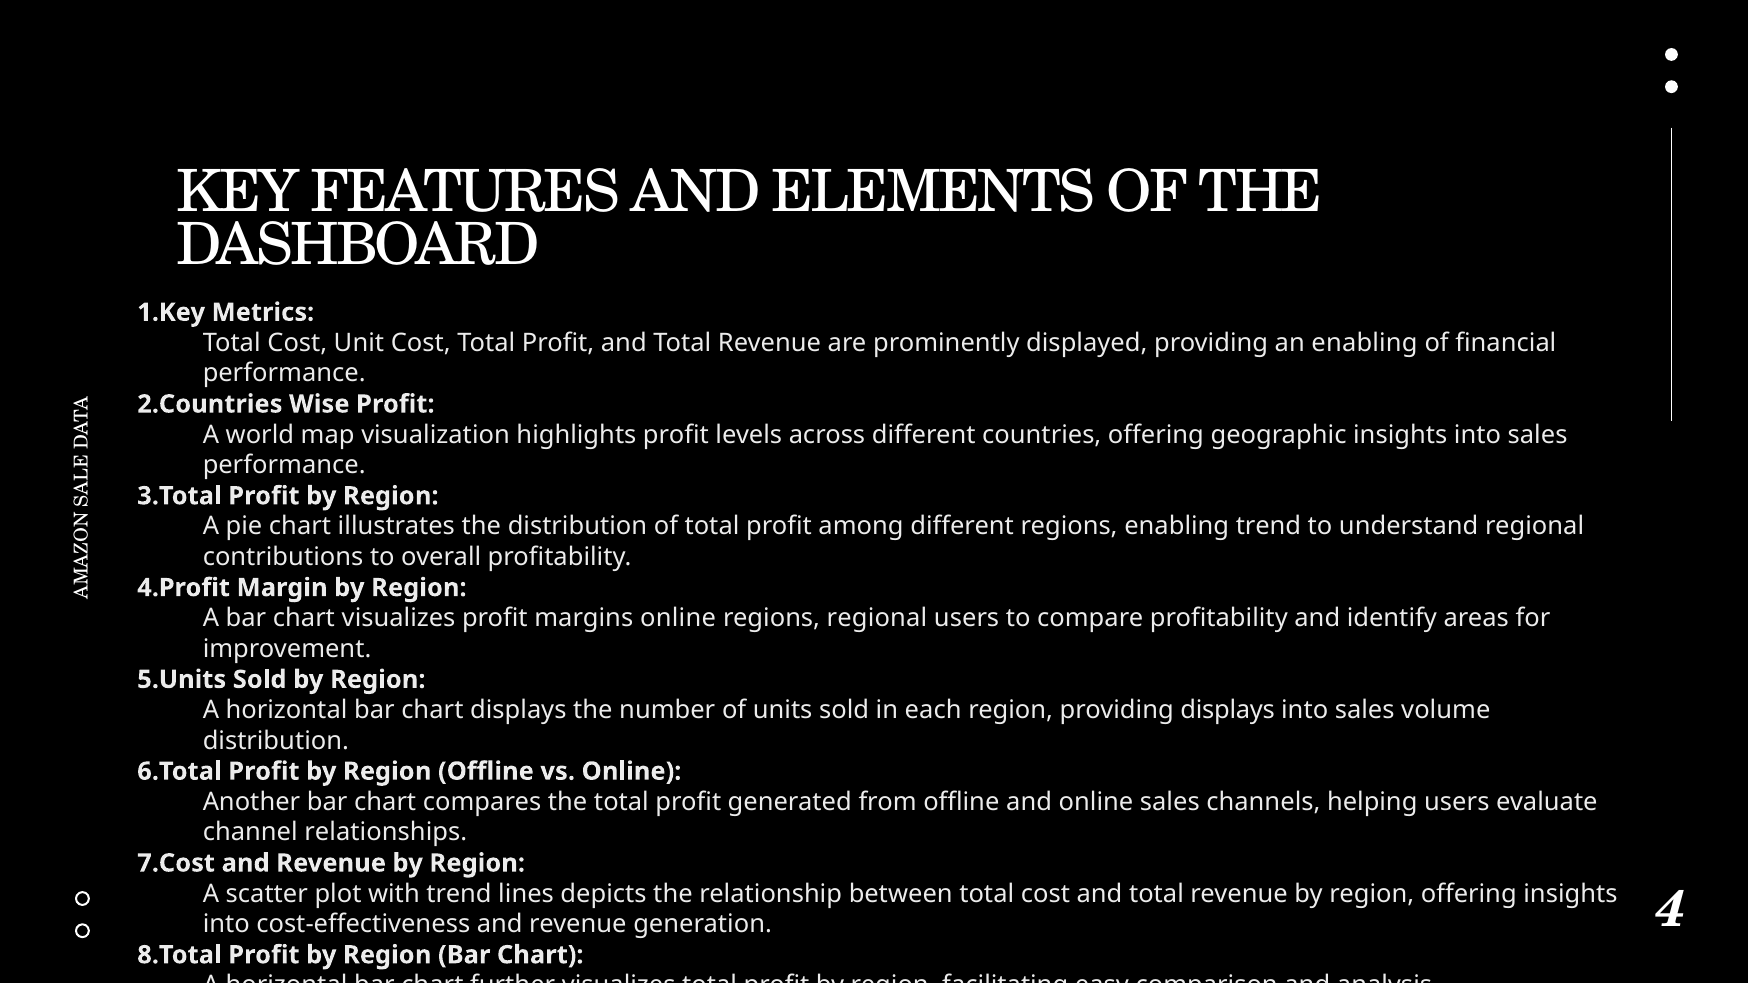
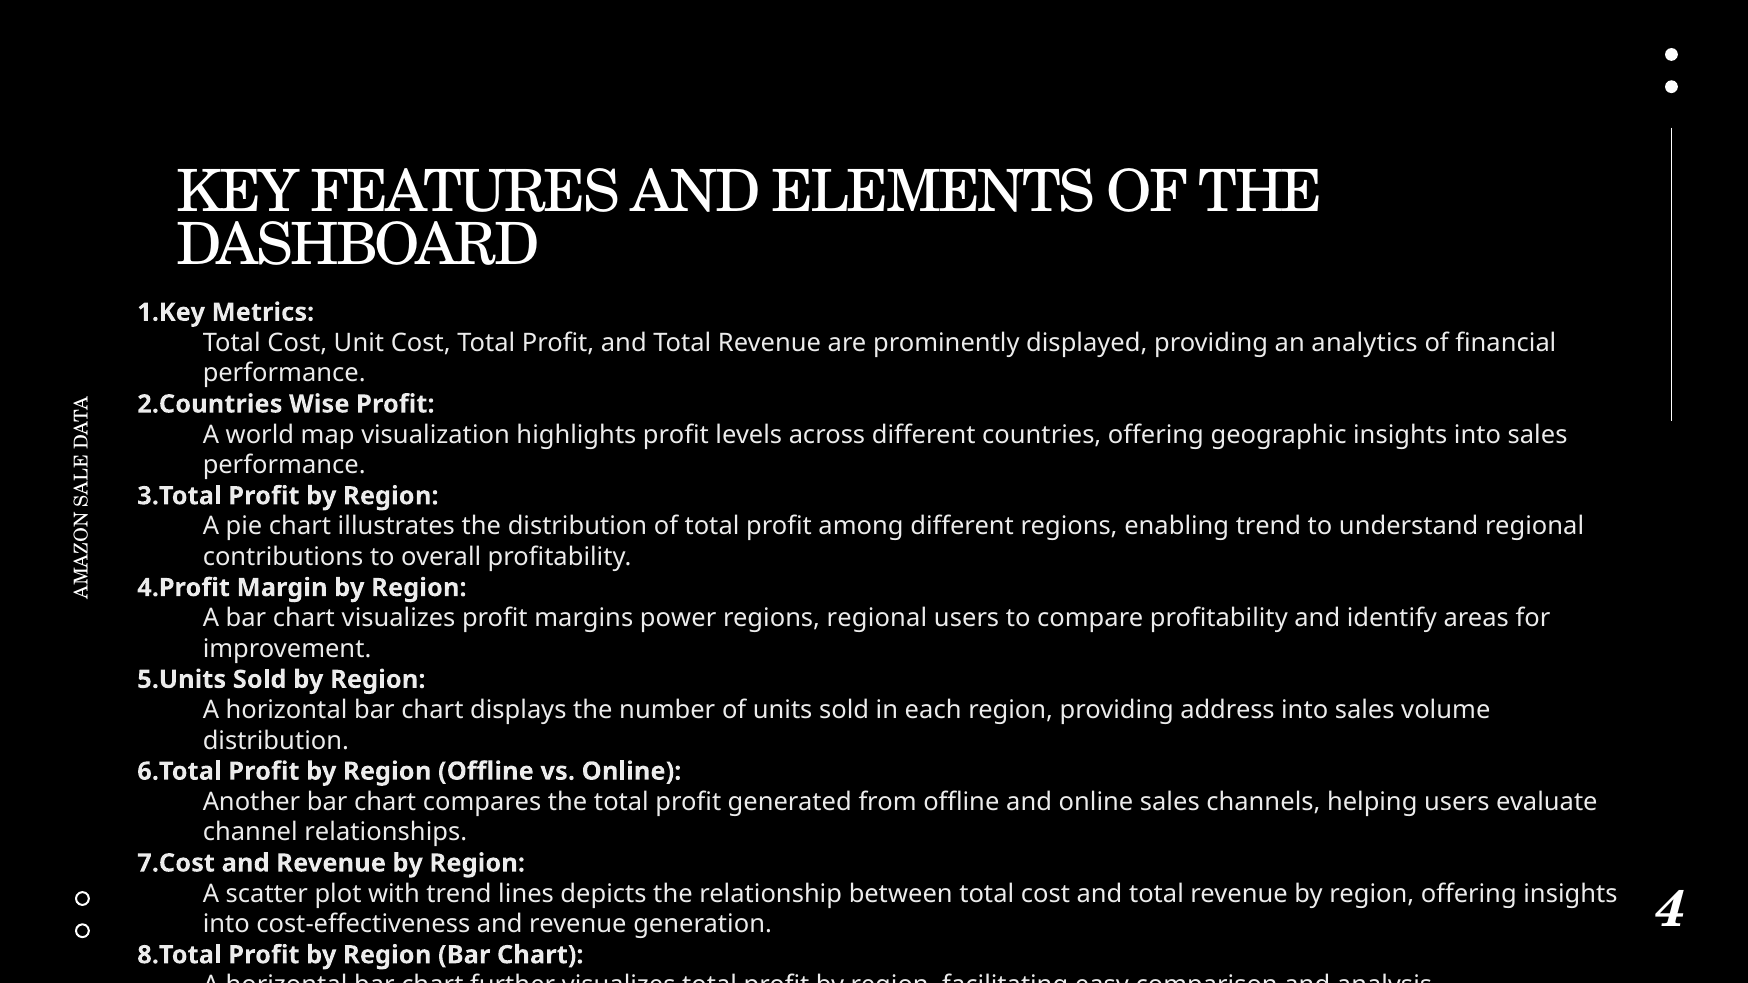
an enabling: enabling -> analytics (1365, 343)
margins online: online -> power (678, 618)
providing displays: displays -> address (1228, 710)
